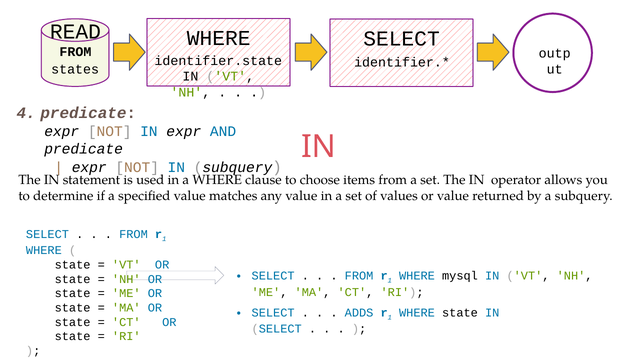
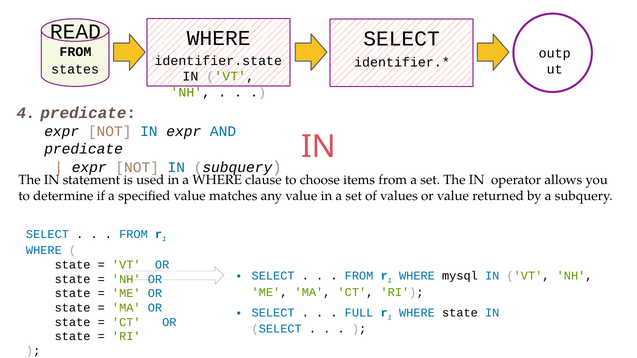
ADDS: ADDS -> FULL (359, 313)
